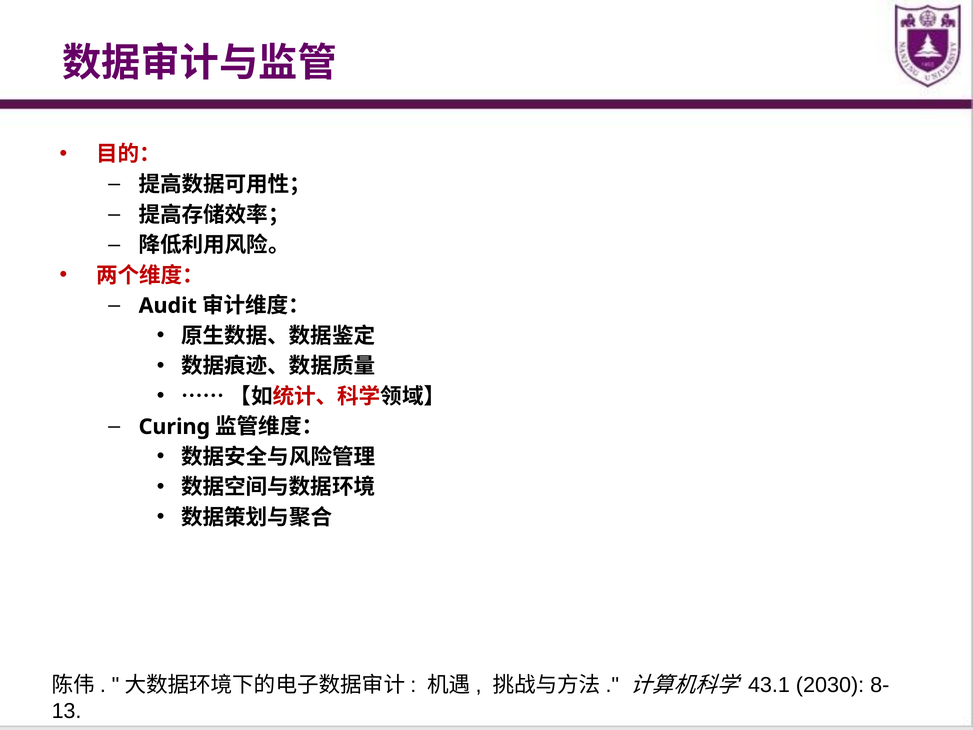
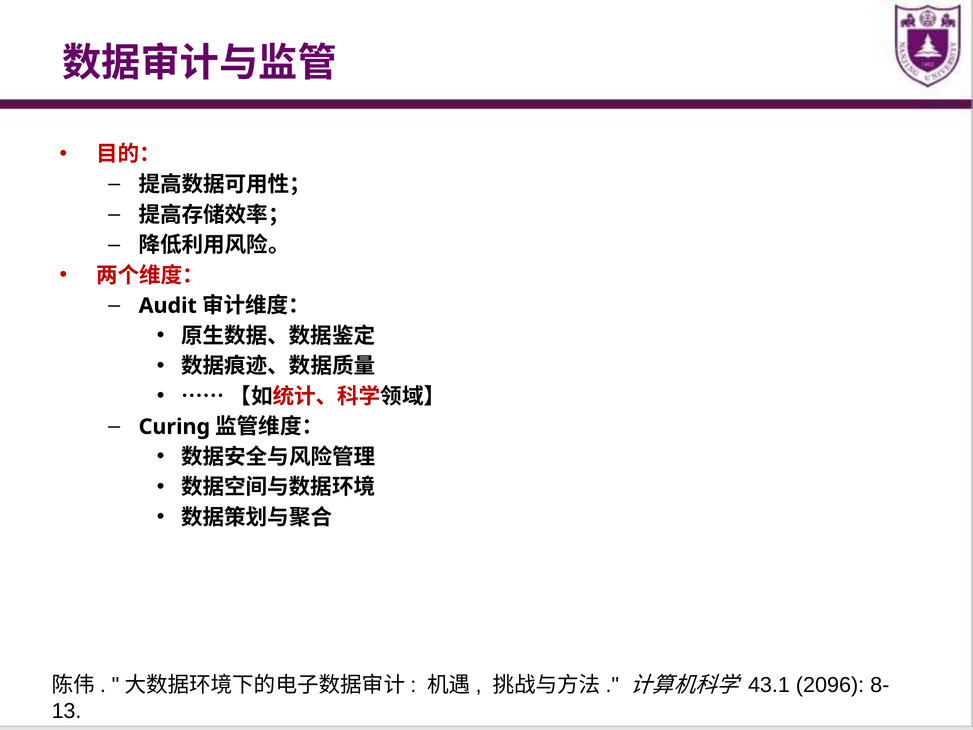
2030: 2030 -> 2096 (830, 685)
